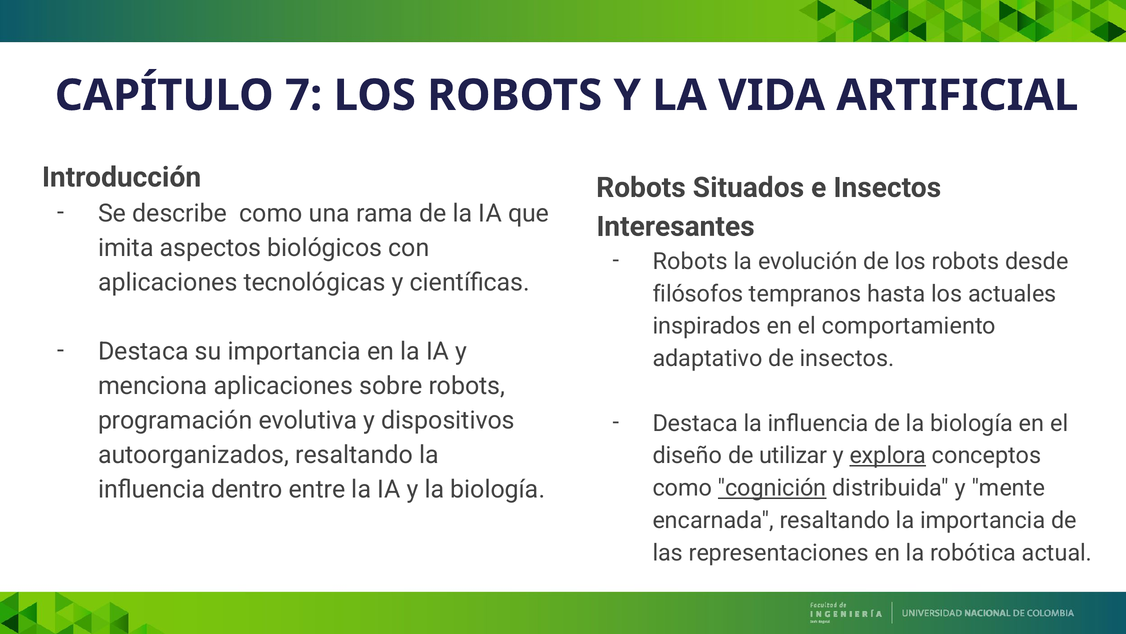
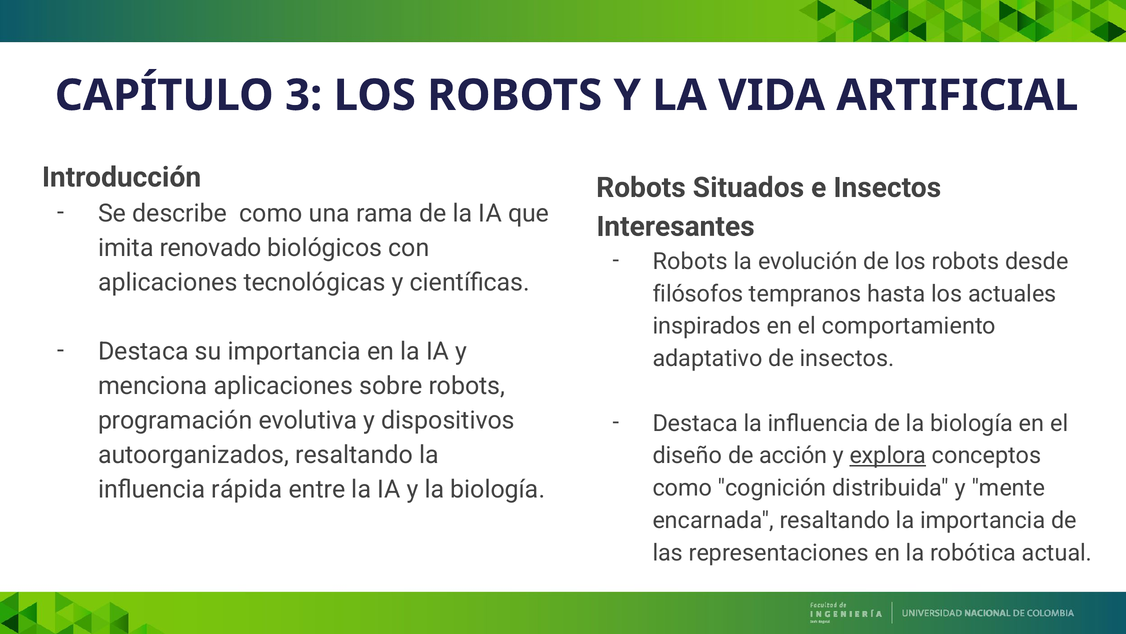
7: 7 -> 3 (304, 95)
aspectos: aspectos -> renovado (211, 248)
utilizar: utilizar -> acción (793, 455)
cognición underline: present -> none (772, 488)
dentro: dentro -> rápida (247, 489)
